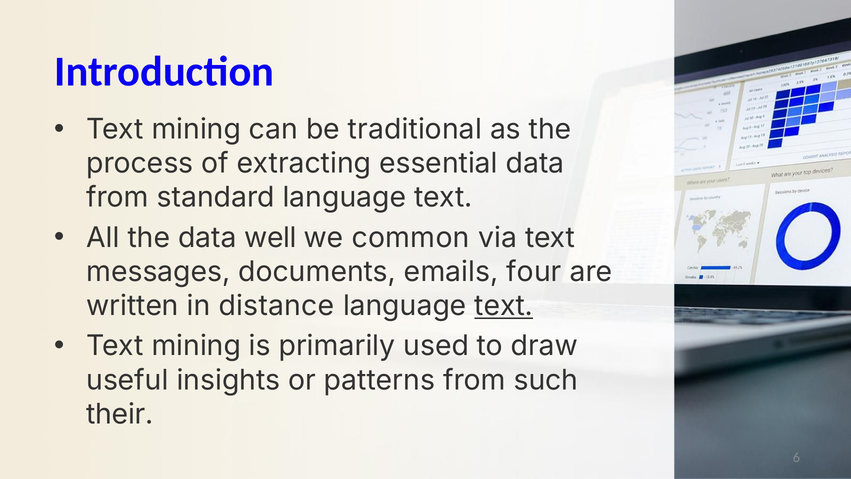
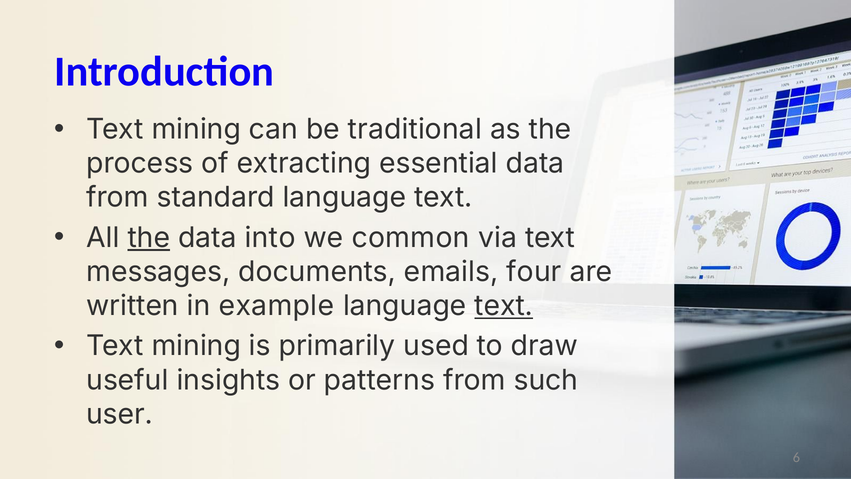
the underline: none -> present (149, 238)
well: well -> into (270, 238)
distance: distance -> example (277, 306)
their: their -> user (120, 414)
